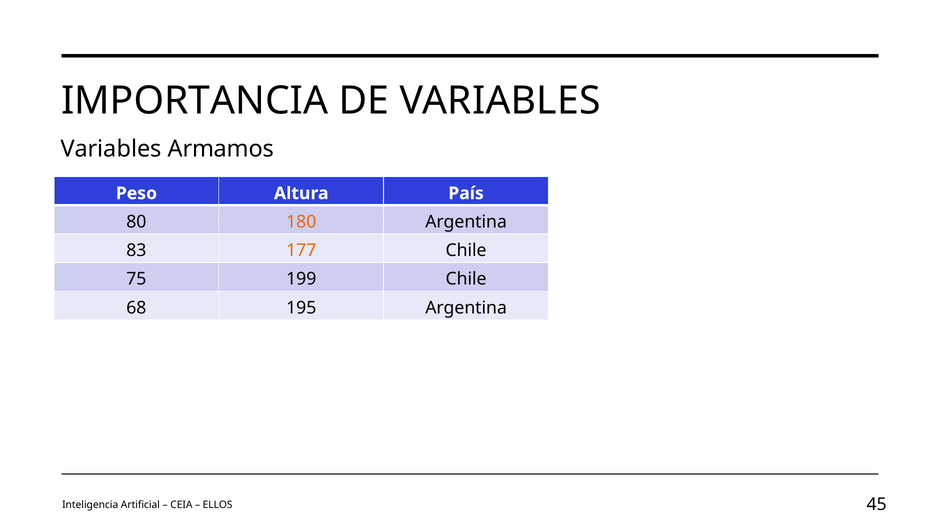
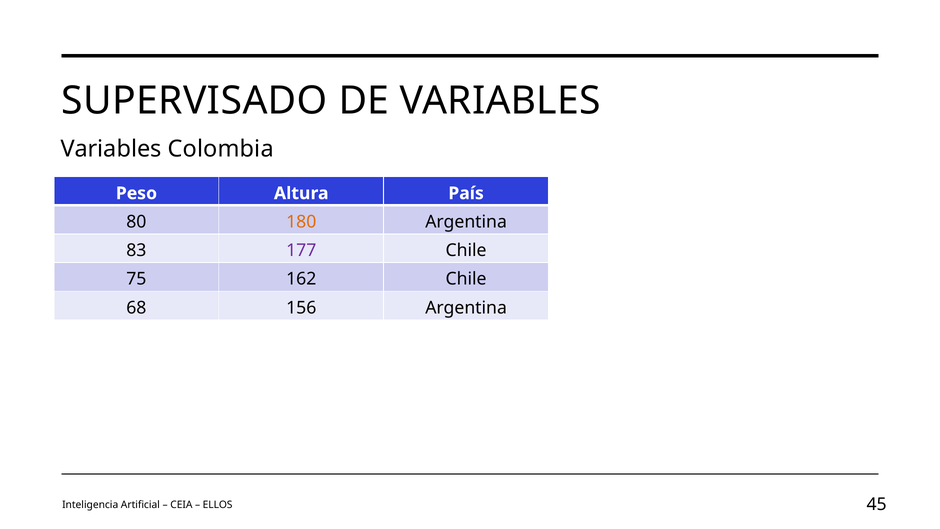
IMPORTANCIA: IMPORTANCIA -> SUPERVISADO (194, 101)
Armamos: Armamos -> Colombia (221, 149)
177 colour: orange -> purple (301, 250)
199: 199 -> 162 (301, 279)
195: 195 -> 156 (301, 308)
